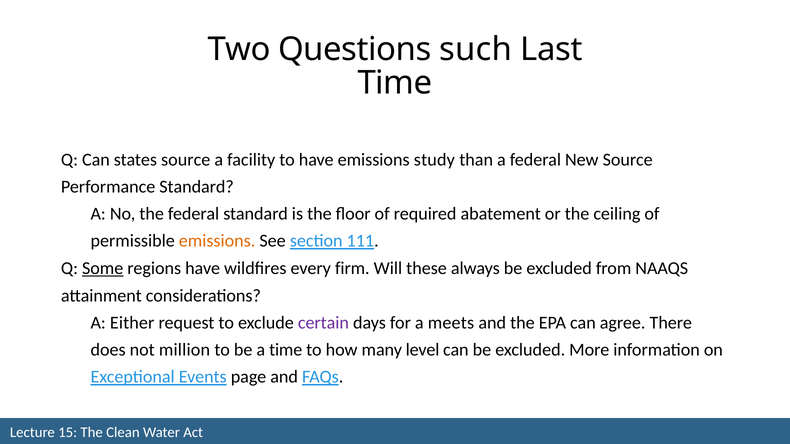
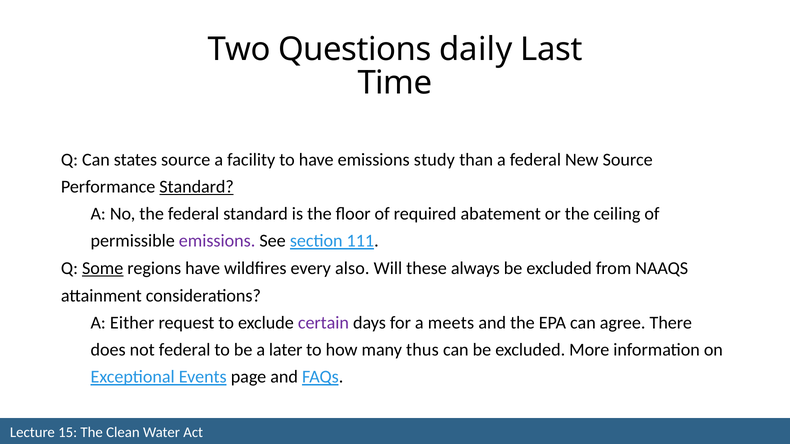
such: such -> daily (476, 50)
Standard underline: none -> present (197, 187)
emissions colour: orange -> purple (217, 241)
firm: firm -> also (352, 269)
not million: million -> federal (185, 350)
a time: time -> later (286, 350)
level: level -> thus (422, 350)
